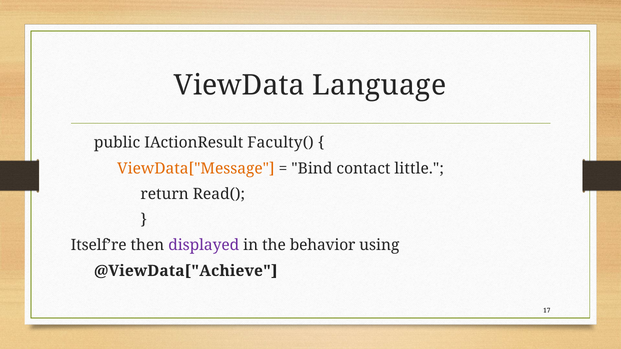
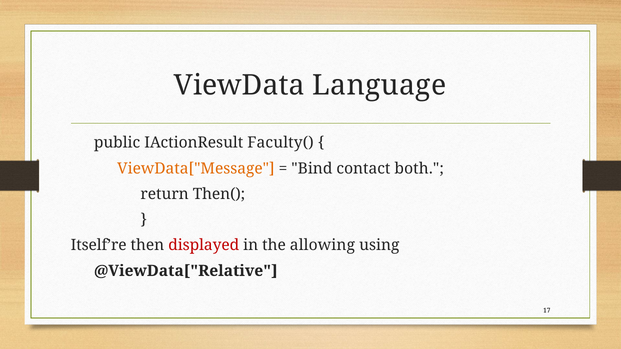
little: little -> both (419, 169)
Read(: Read( -> Then( (219, 194)
displayed colour: purple -> red (204, 245)
behavior: behavior -> allowing (322, 245)
@ViewData["Achieve: @ViewData["Achieve -> @ViewData["Relative (186, 271)
